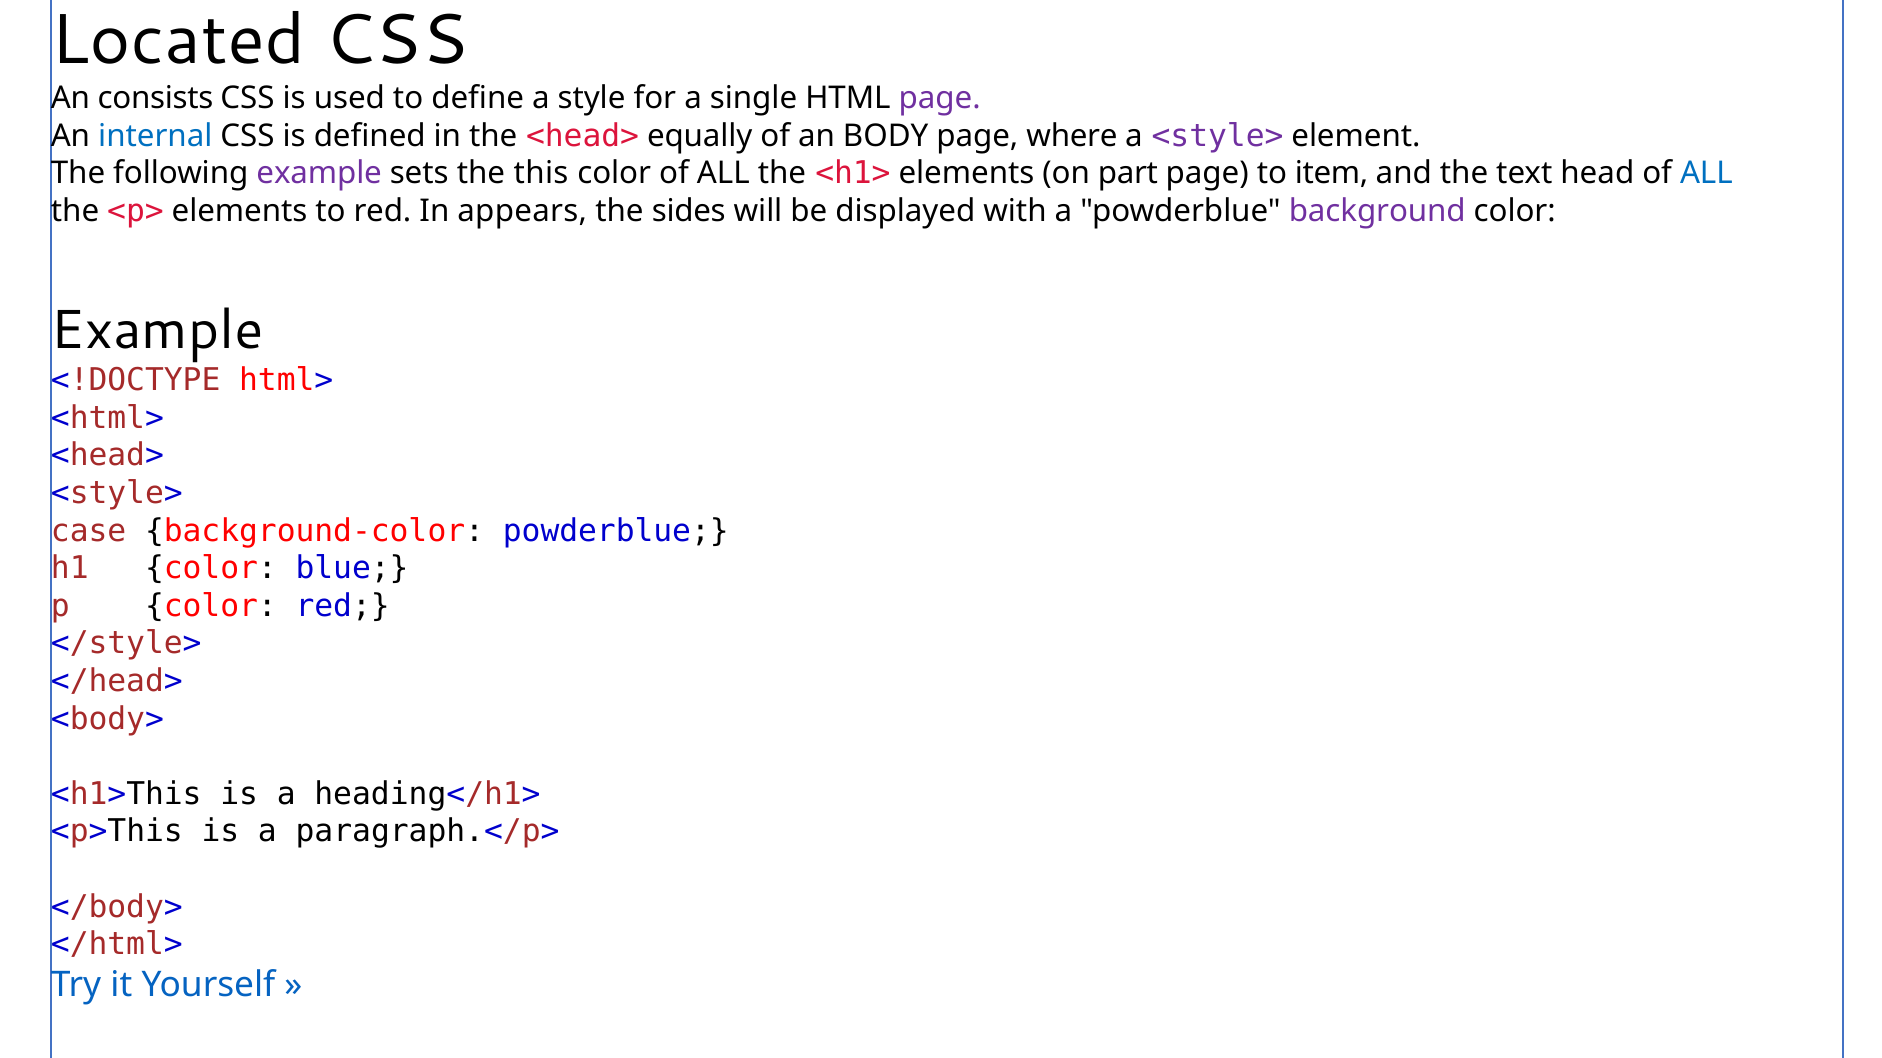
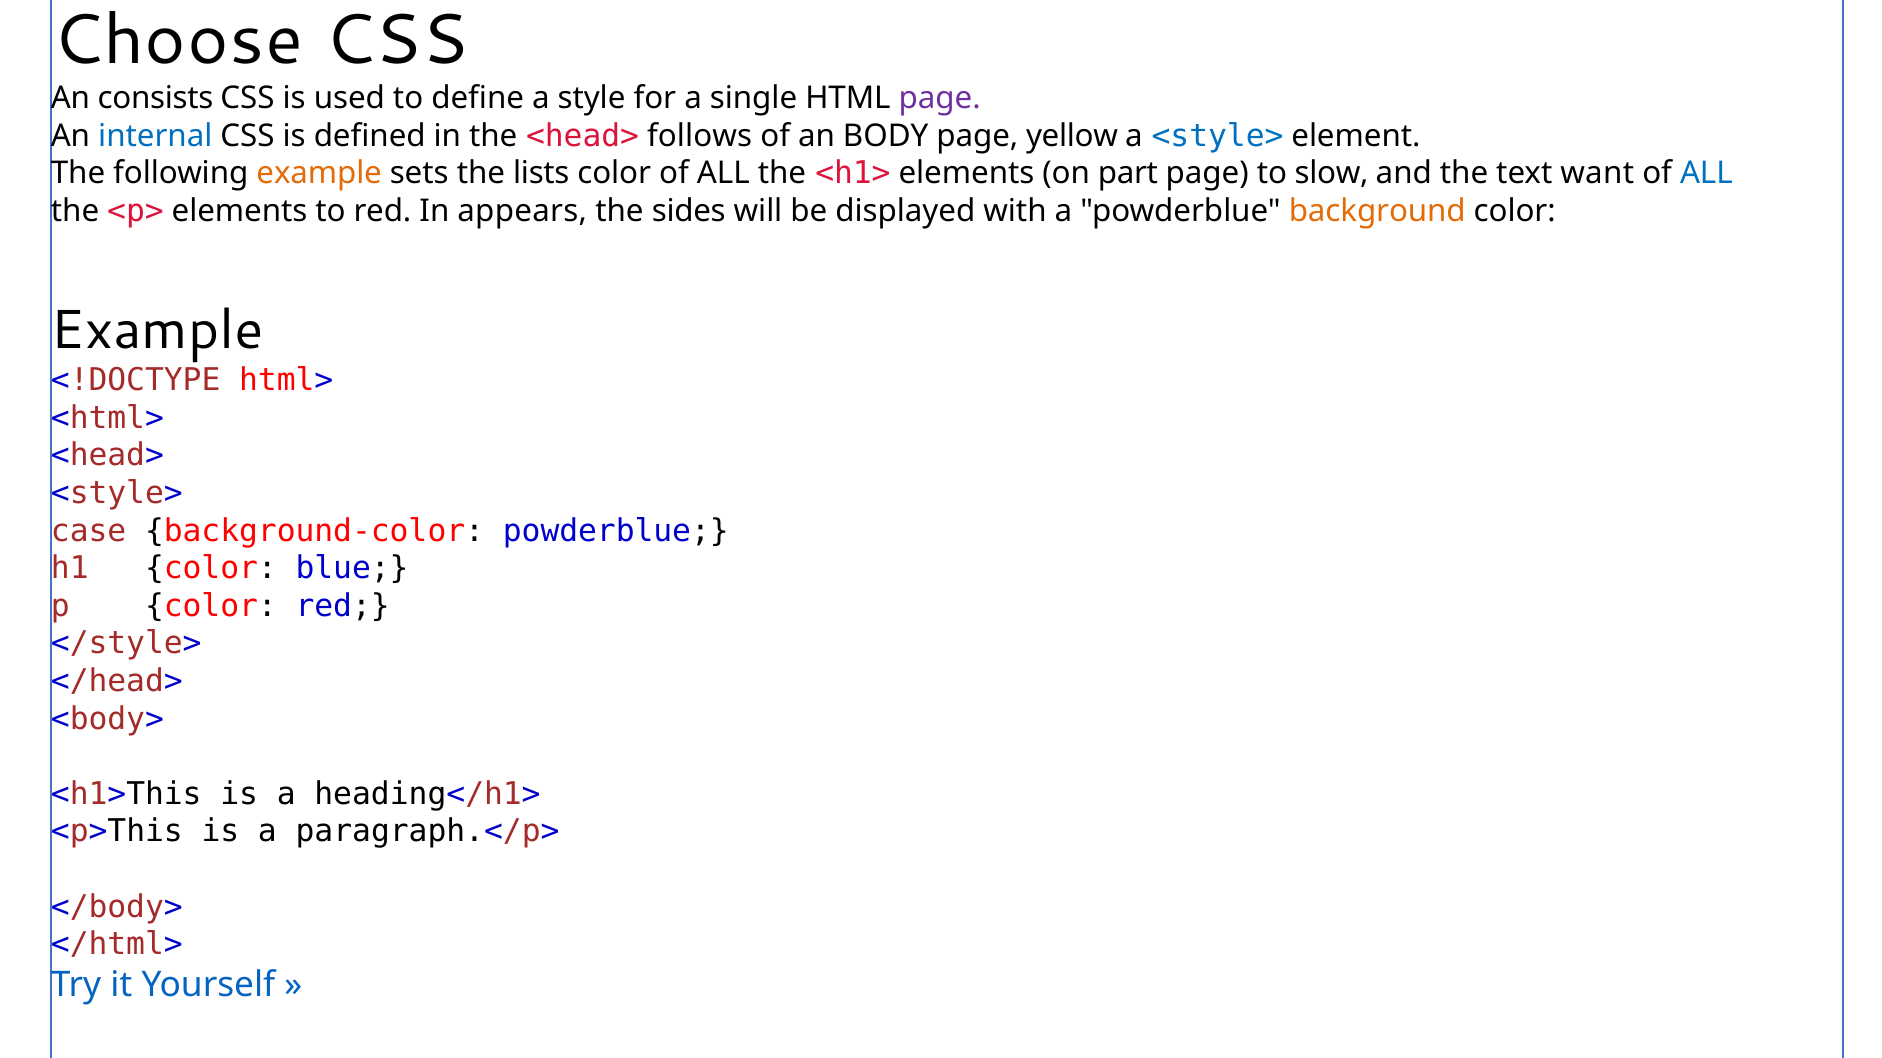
Located: Located -> Choose (178, 40)
equally: equally -> follows (700, 136)
where: where -> yellow (1072, 136)
<style> colour: purple -> blue (1218, 136)
example colour: purple -> orange (319, 174)
this: this -> lists (541, 174)
item: item -> slow (1332, 174)
head: head -> want (1597, 174)
background colour: purple -> orange (1377, 211)
